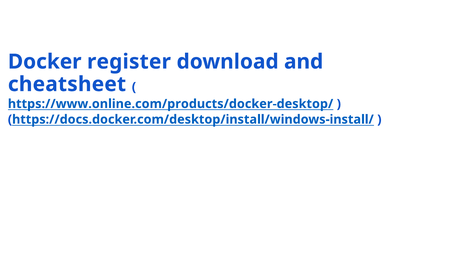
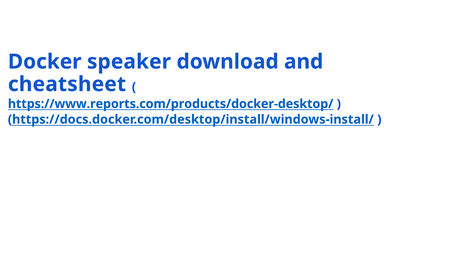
register: register -> speaker (129, 62)
https://www.online.com/products/docker-desktop/: https://www.online.com/products/docker-desktop/ -> https://www.reports.com/products/docker-desktop/ (171, 104)
